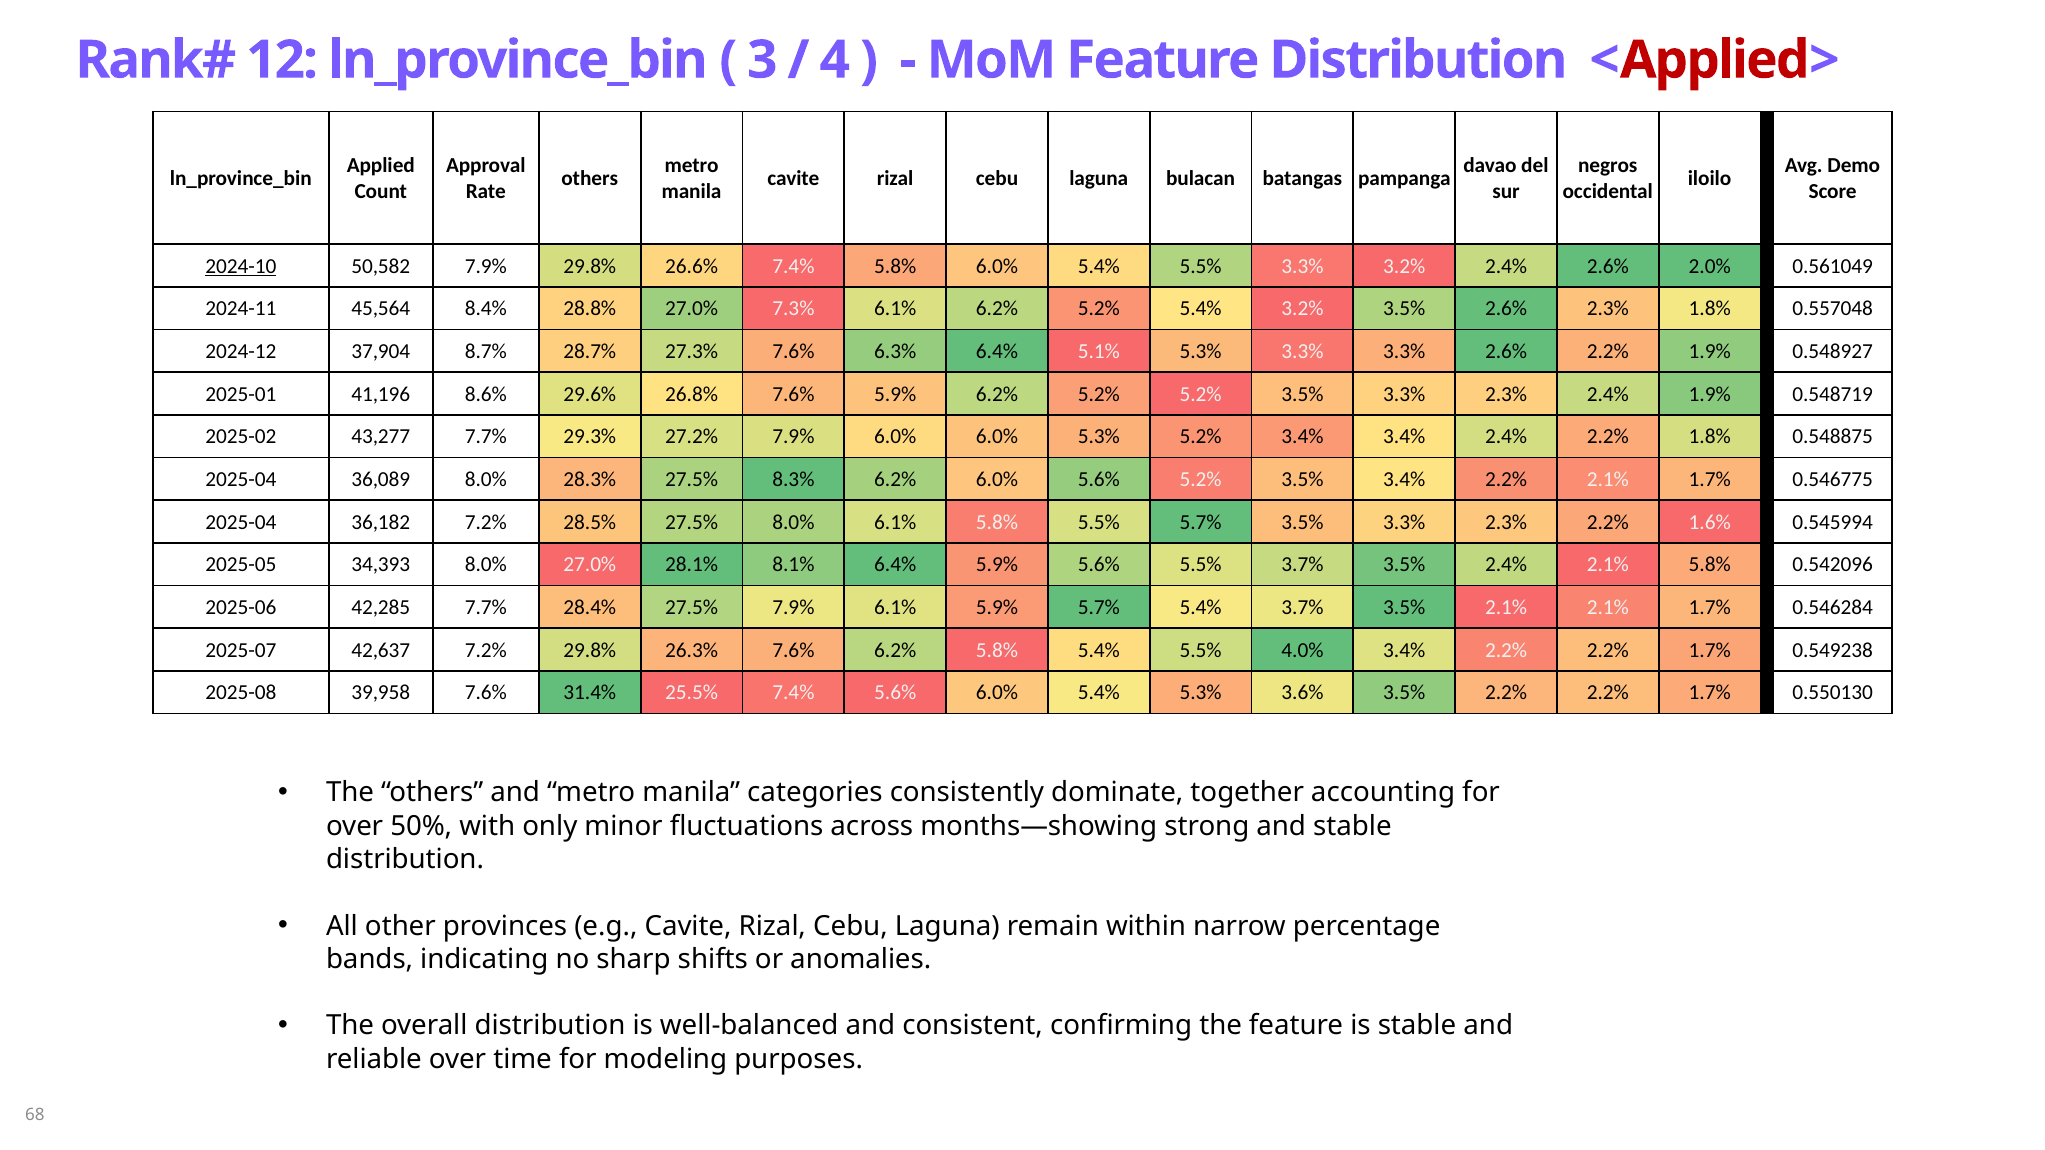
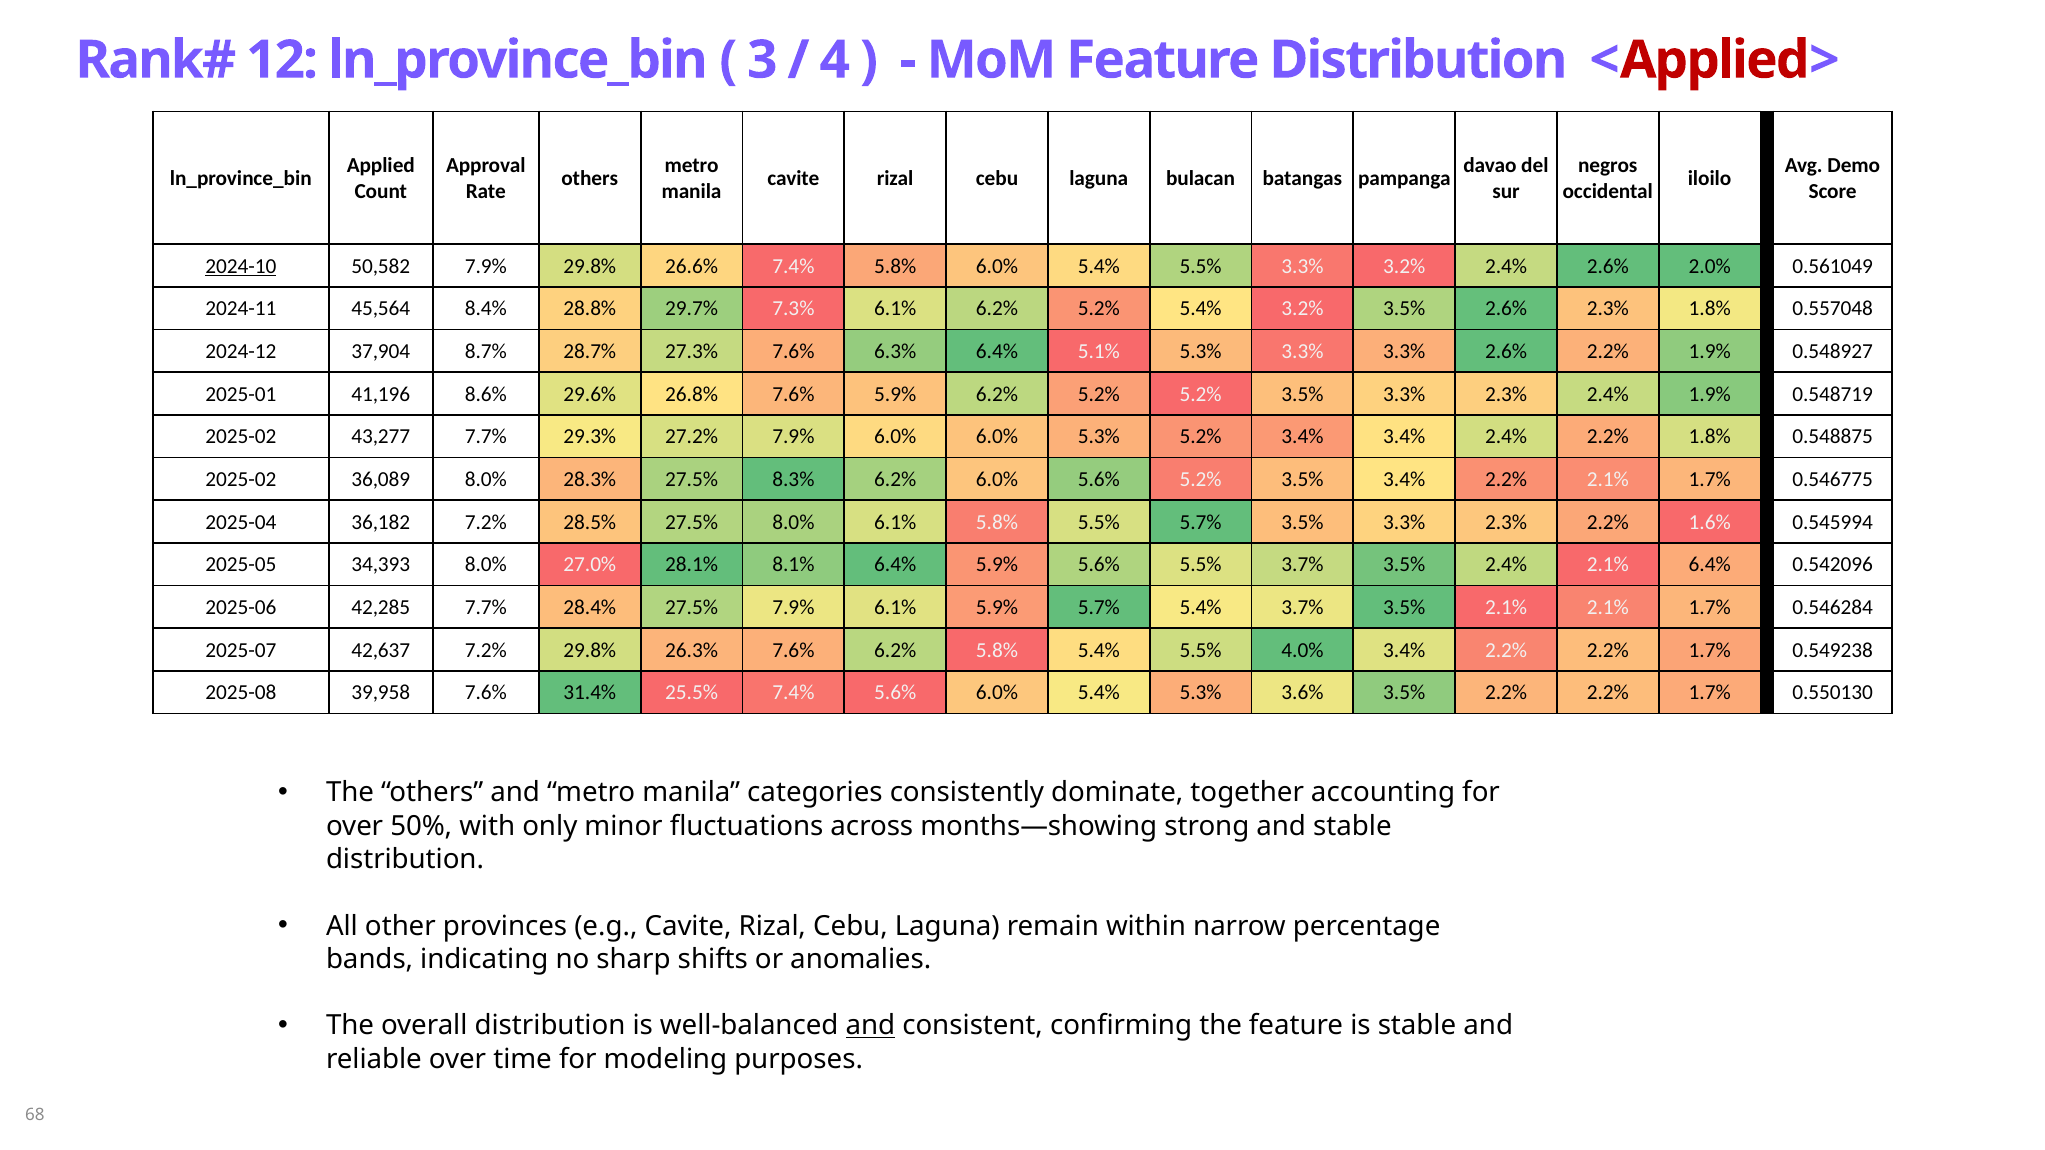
28.8% 27.0%: 27.0% -> 29.7% (692, 309)
2025-04: 2025-04 -> 2025-02 (241, 480)
2.1% 5.8%: 5.8% -> 6.4% (1710, 565)
and underline: none -> present (870, 1026)
